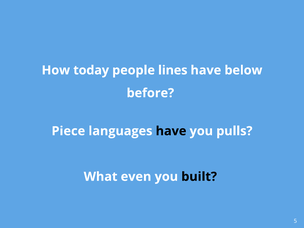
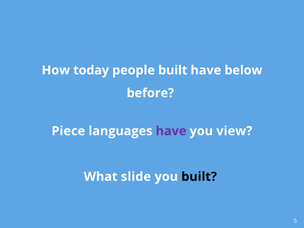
people lines: lines -> built (173, 70)
have colour: black -> purple (171, 131)
pulls: pulls -> view (234, 131)
even: even -> slide (136, 177)
